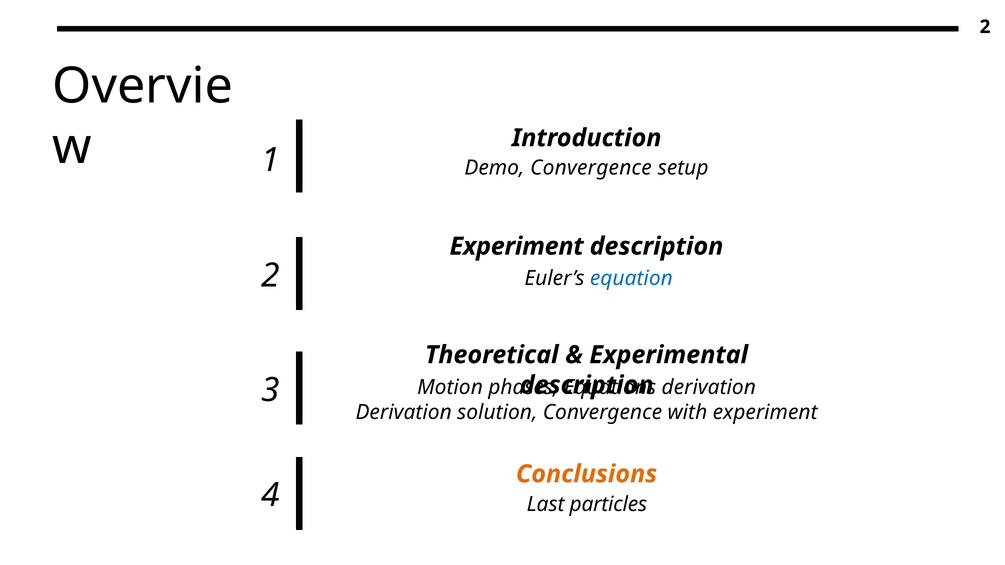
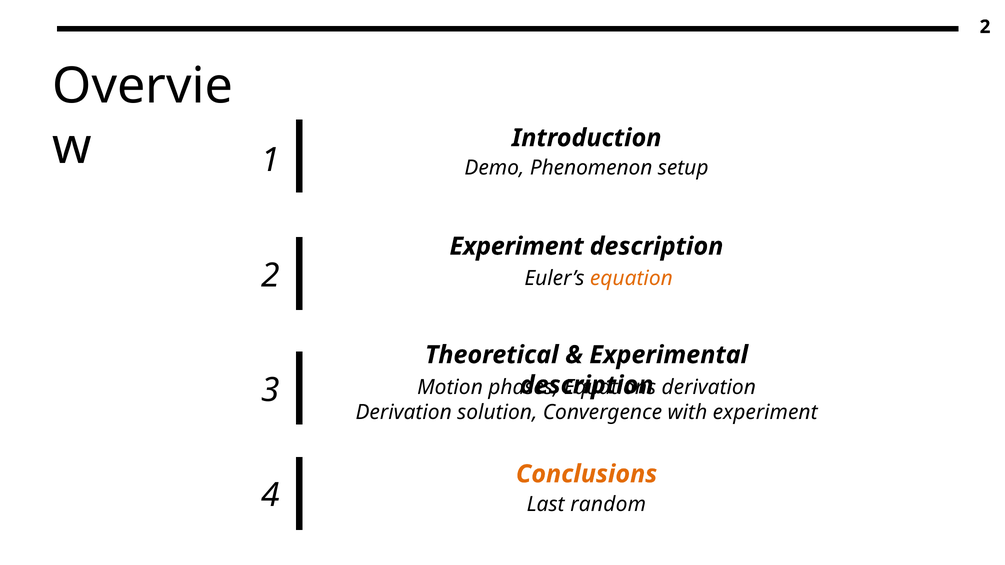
Demo Convergence: Convergence -> Phenomenon (591, 168)
equation colour: blue -> orange (631, 278)
particles: particles -> random (608, 505)
